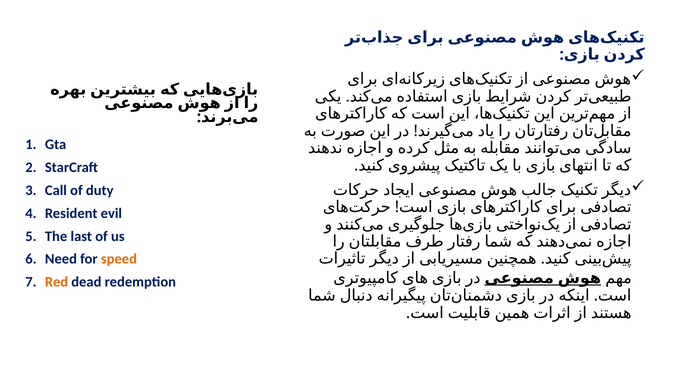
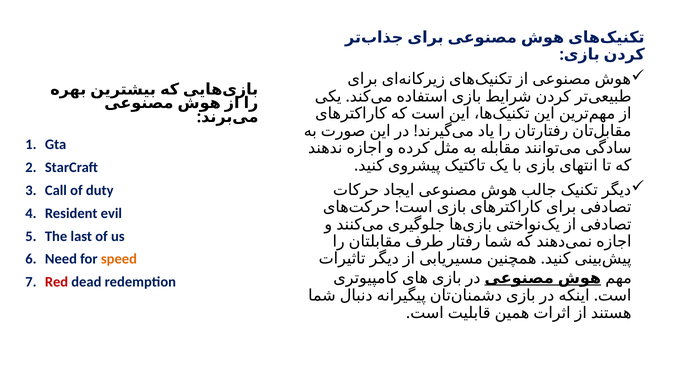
Red colour: orange -> red (57, 283)
